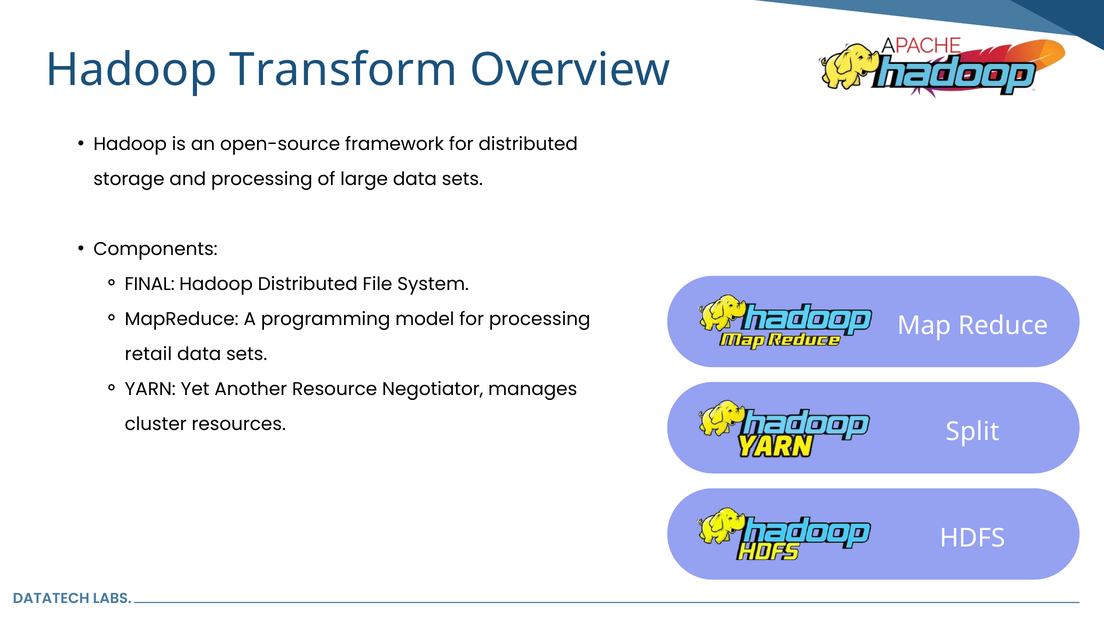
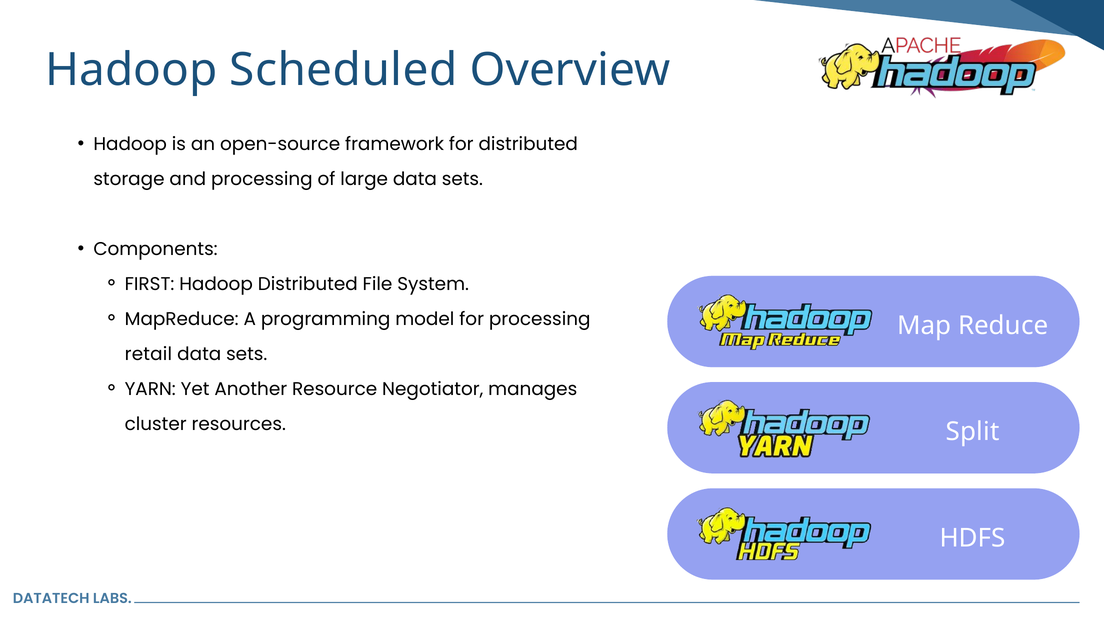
Transform: Transform -> Scheduled (343, 70)
FINAL: FINAL -> FIRST (150, 284)
